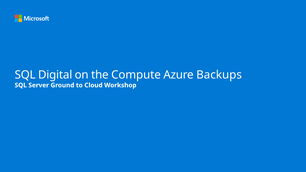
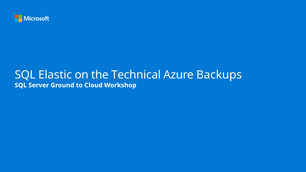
Digital: Digital -> Elastic (55, 75)
Compute: Compute -> Technical (136, 75)
